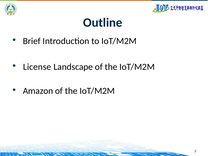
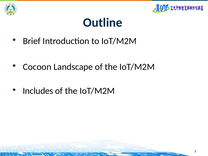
License: License -> Cocoon (37, 67)
Amazon: Amazon -> Includes (38, 91)
